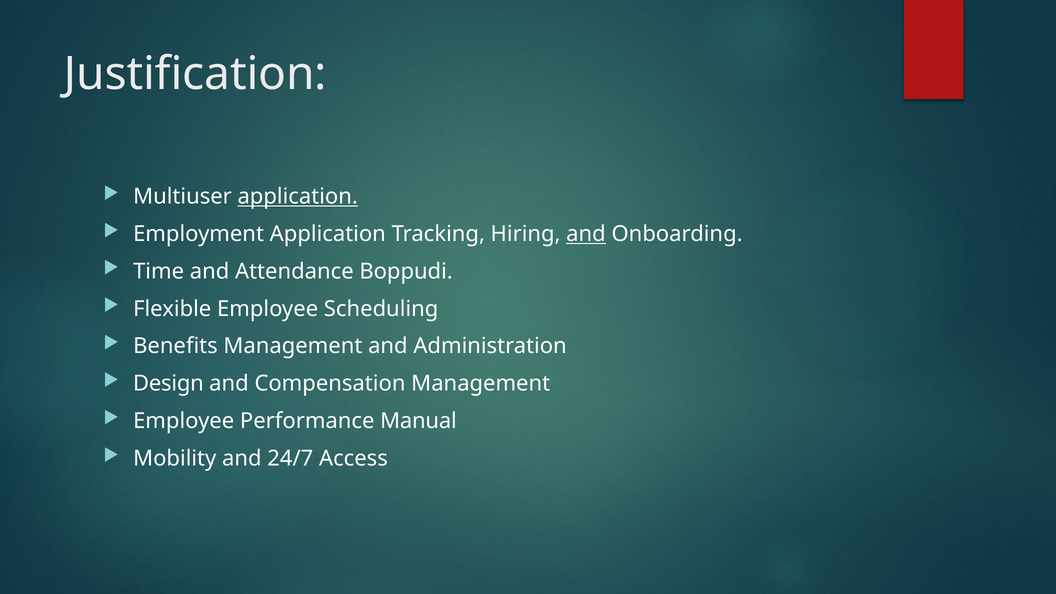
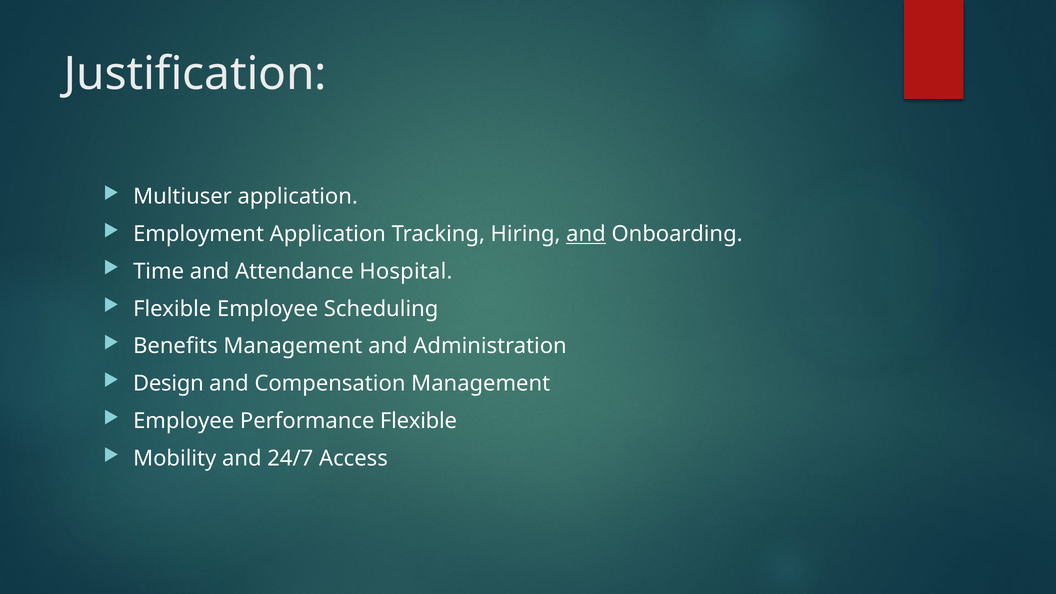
application underline: present -> none (298, 197)
Boppudi: Boppudi -> Hospital (406, 271)
Performance Manual: Manual -> Flexible (418, 421)
